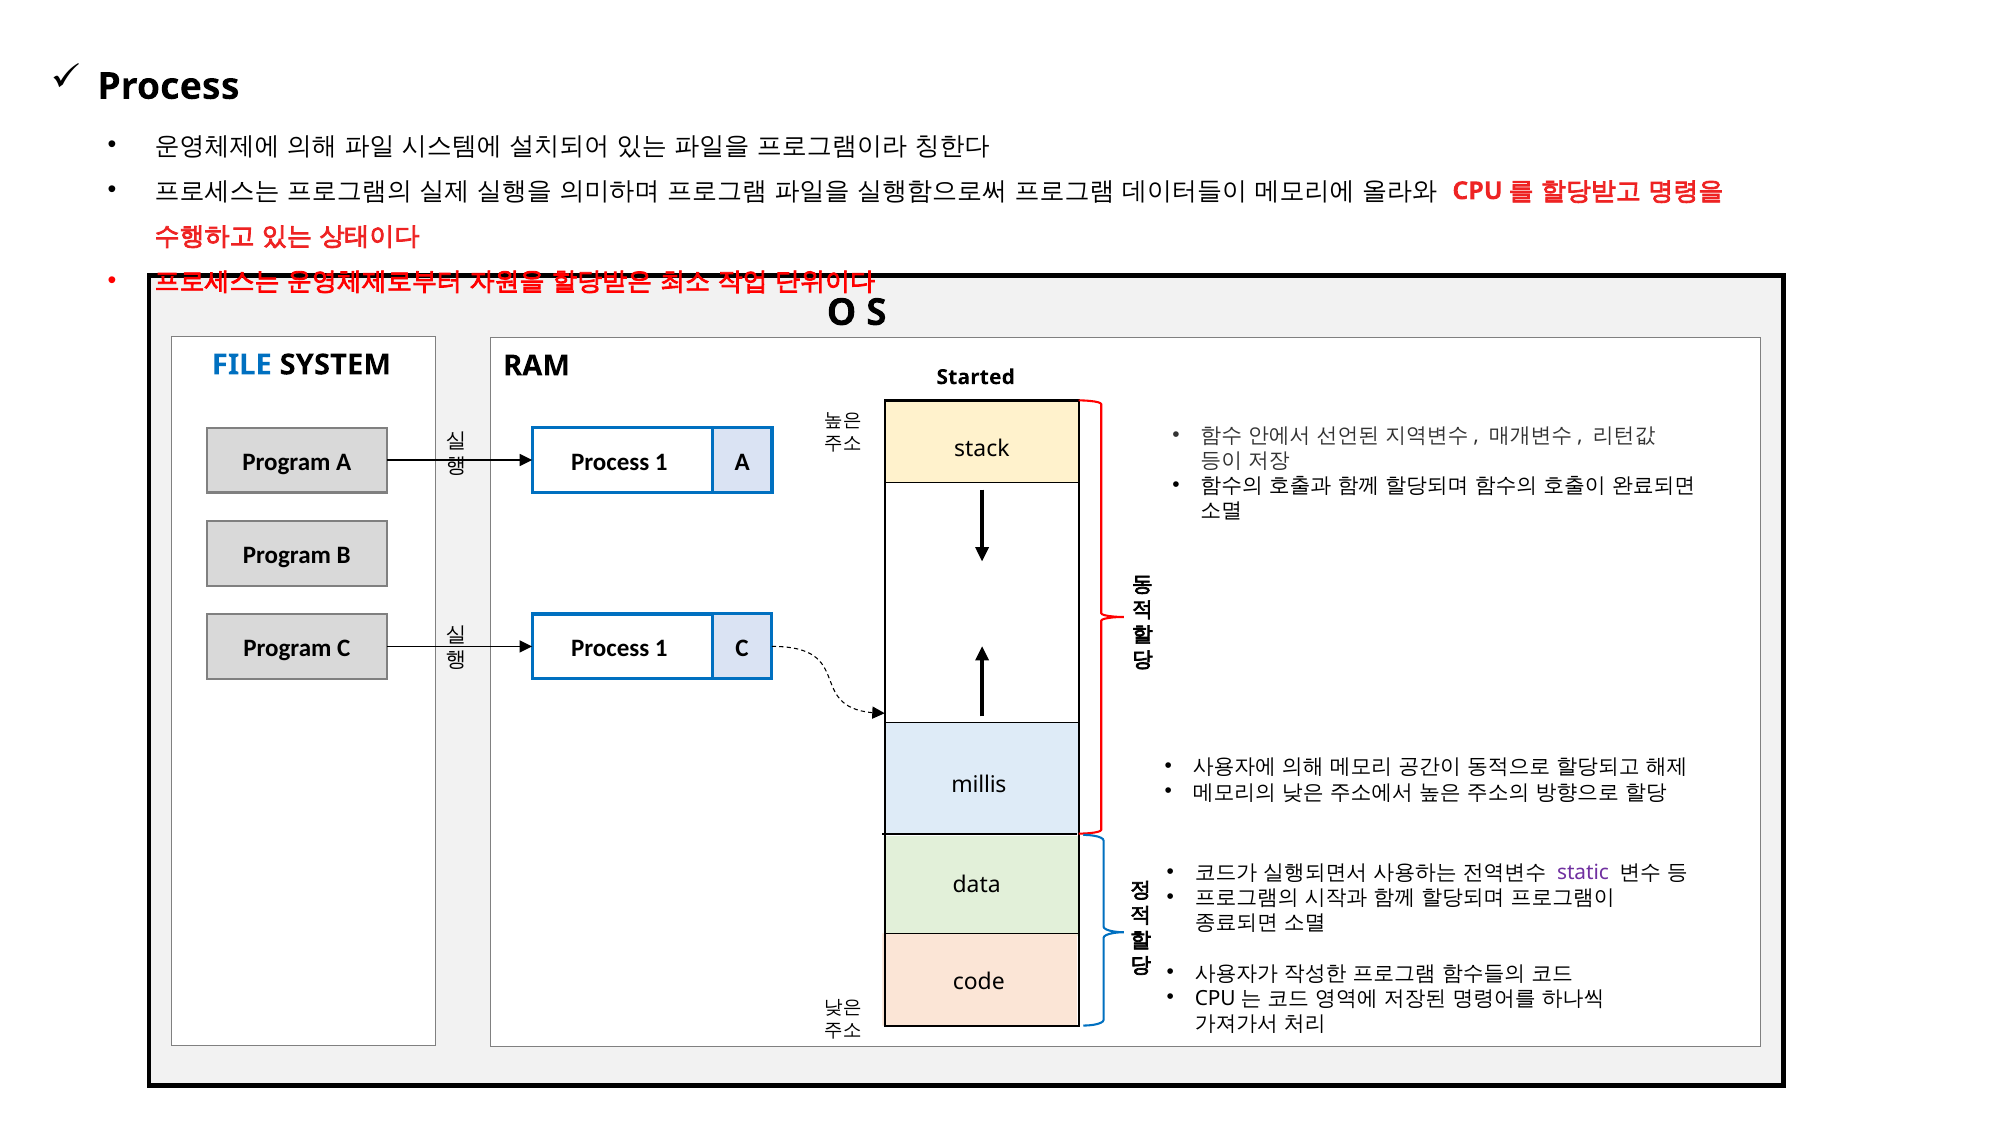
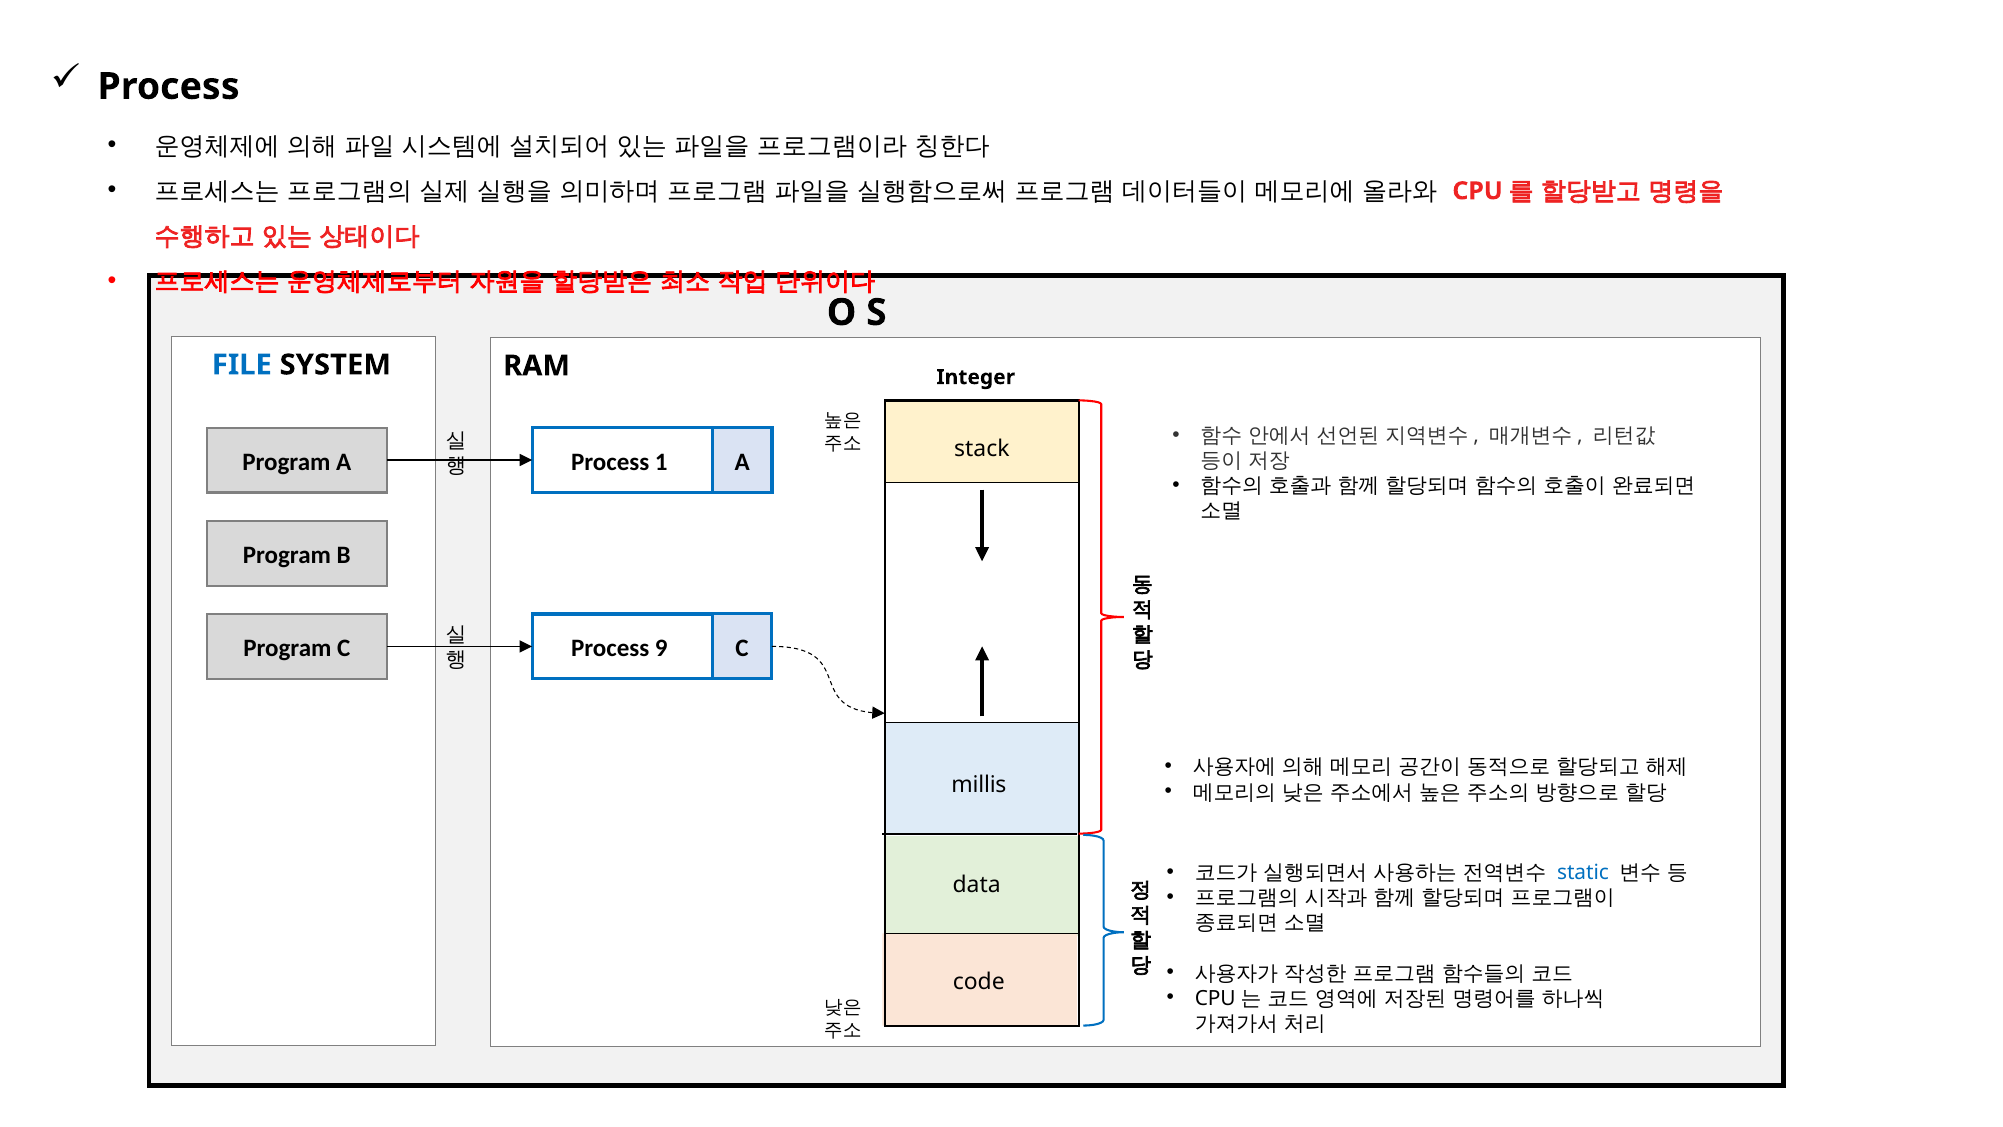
Started: Started -> Integer (976, 377)
1: 1 -> 9 (661, 648)
static colour: purple -> blue (1583, 872)
